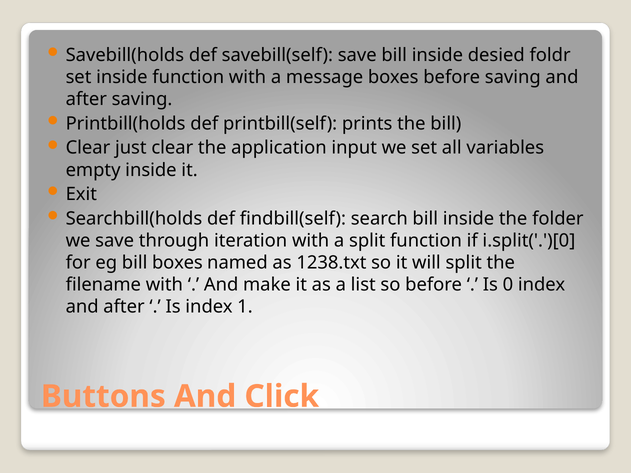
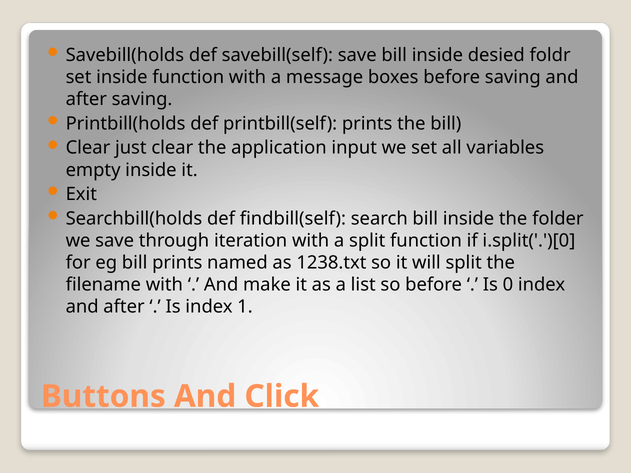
bill boxes: boxes -> prints (177, 263)
